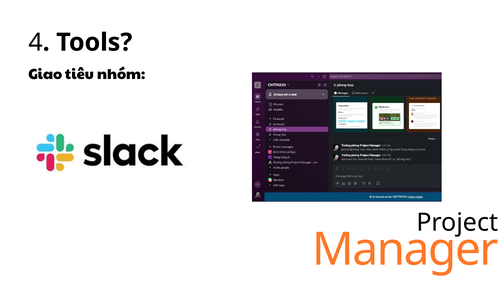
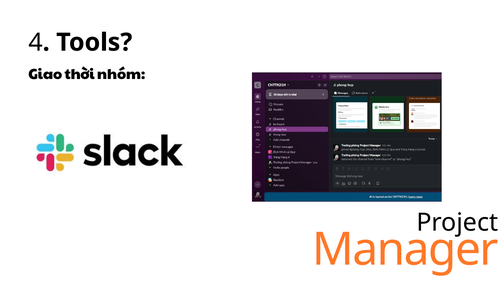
tiêu: tiêu -> thời (80, 74)
